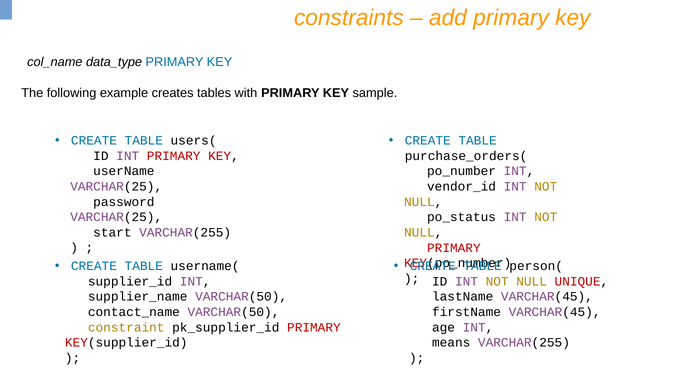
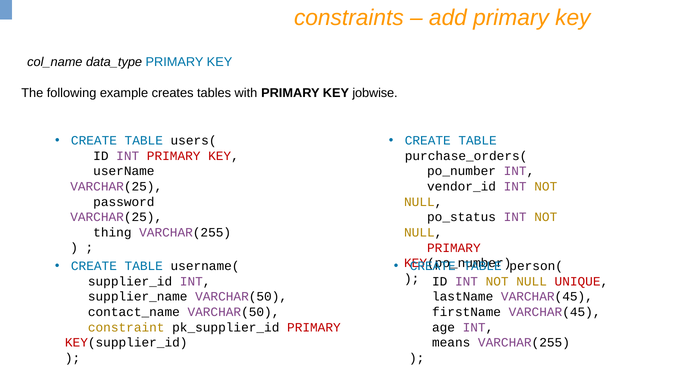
sample: sample -> jobwise (375, 93)
start: start -> thing (112, 232)
